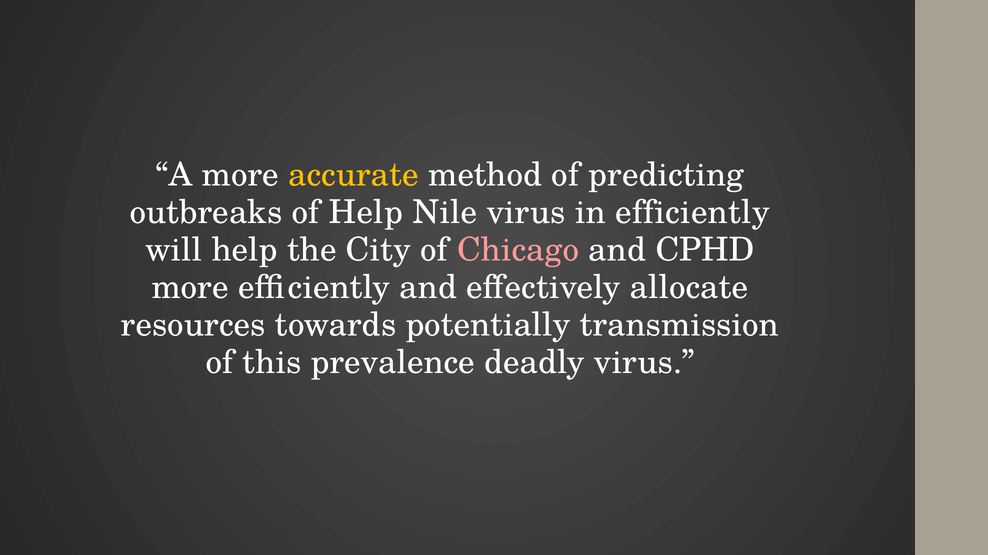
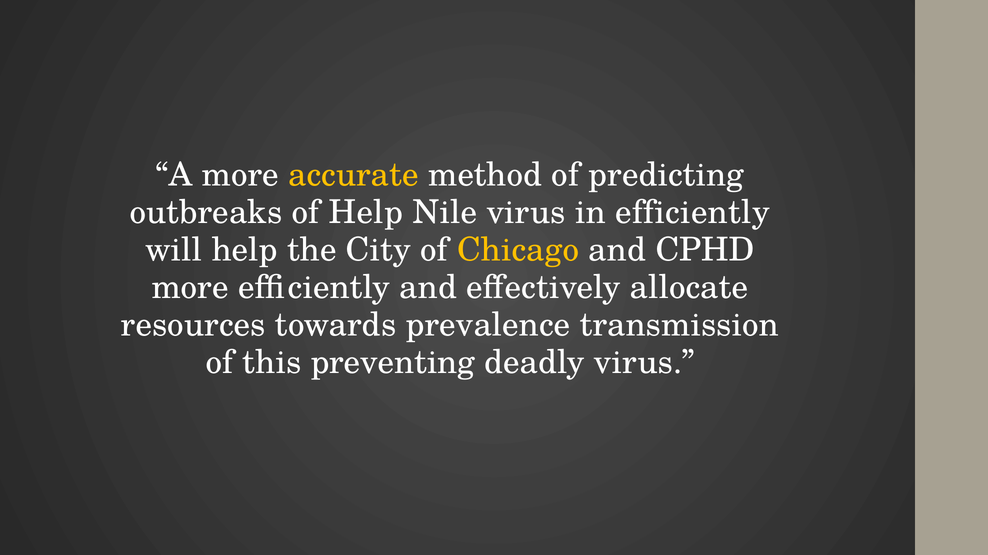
Chicago colour: pink -> yellow (518, 250)
potentially: potentially -> prevalence (488, 325)
prevalence: prevalence -> preventing (393, 363)
